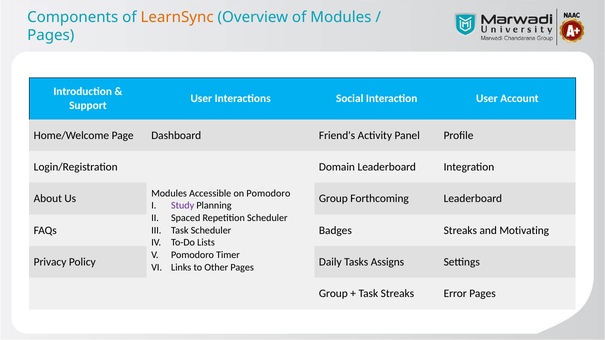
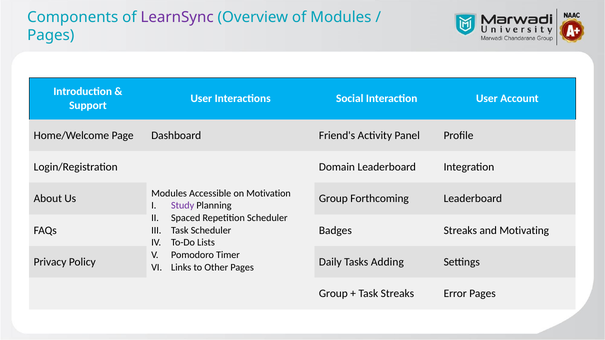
LearnSync colour: orange -> purple (177, 17)
on Pomodoro: Pomodoro -> Motivation (269, 193)
Assigns: Assigns -> Adding (387, 262)
